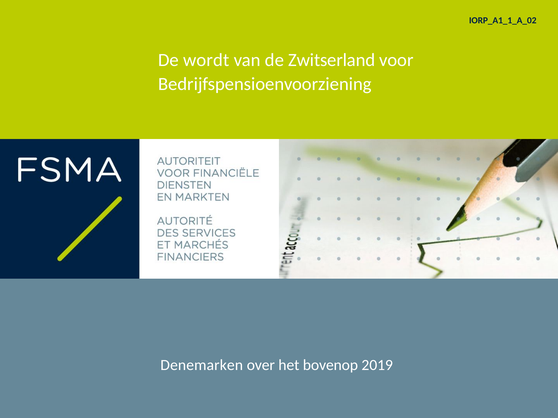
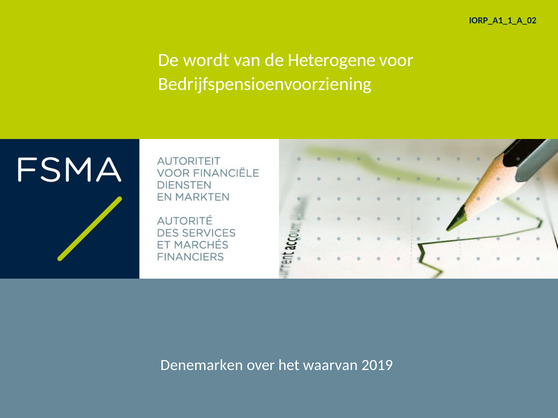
Zwitserland: Zwitserland -> Heterogene (332, 60)
bovenop: bovenop -> waarvan (330, 366)
